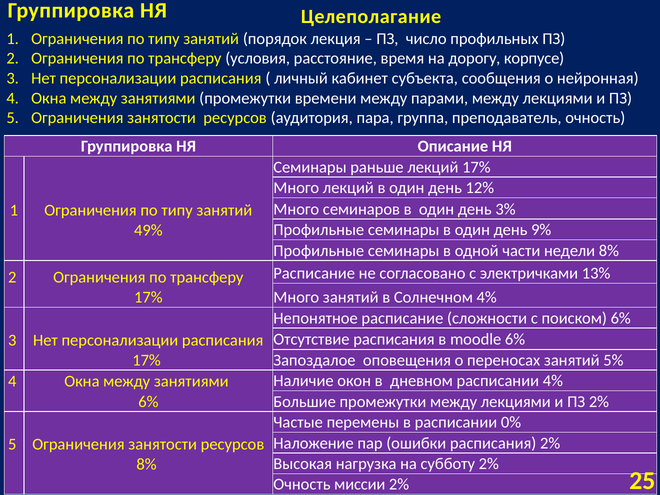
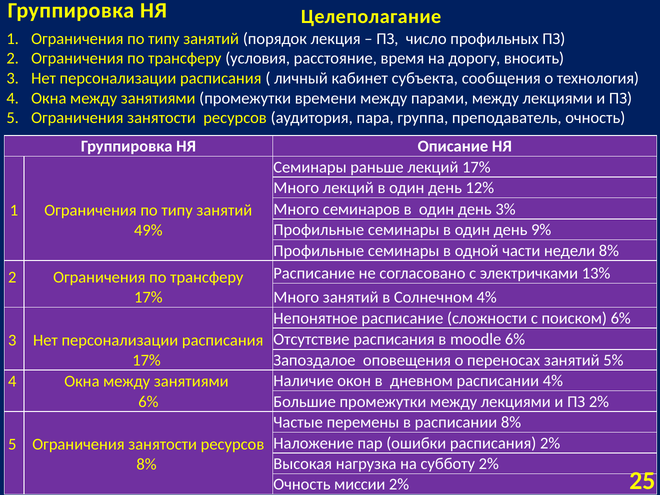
корпусе: корпусе -> вносить (534, 59)
нейронная: нейронная -> технология (598, 78)
расписании 0%: 0% -> 8% (511, 422)
